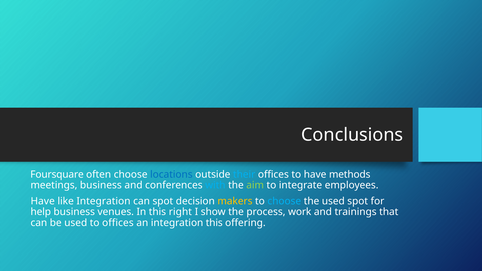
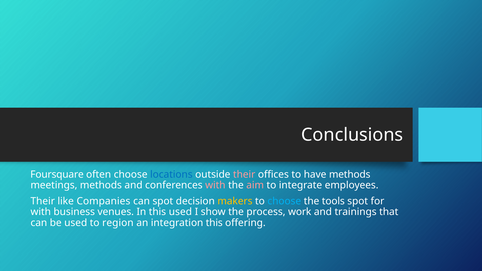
their colour: light blue -> pink (244, 175)
meetings business: business -> methods (101, 185)
with colour: light blue -> pink (215, 185)
aim colour: light green -> pink (255, 185)
Have: Have -> Their (43, 201)
like Integration: Integration -> Companies (103, 201)
the used: used -> tools (333, 201)
help: help -> with (41, 212)
this right: right -> used (180, 212)
to offices: offices -> region (118, 223)
